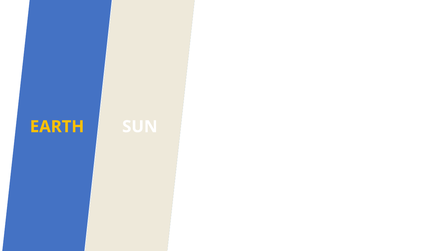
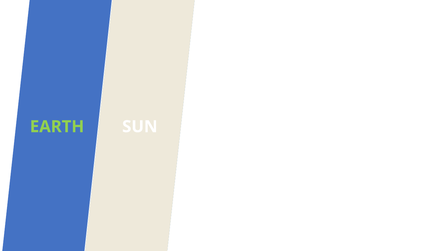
EARTH colour: yellow -> light green (57, 127)
